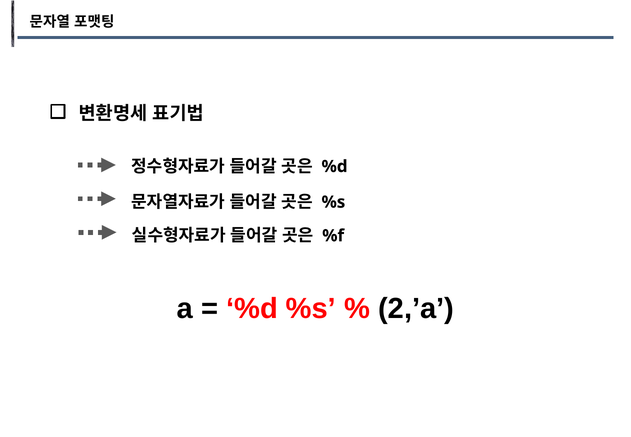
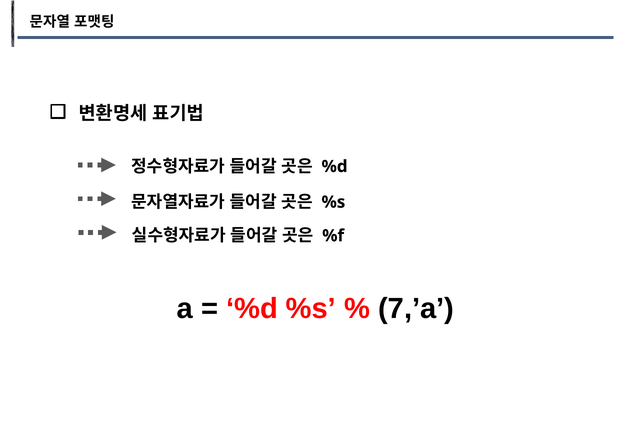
2,’a: 2,’a -> 7,’a (416, 309)
